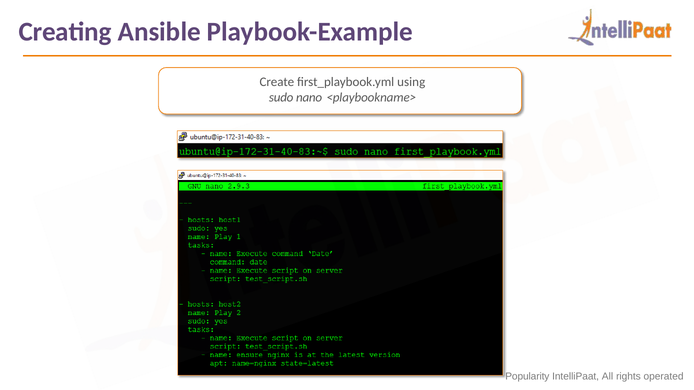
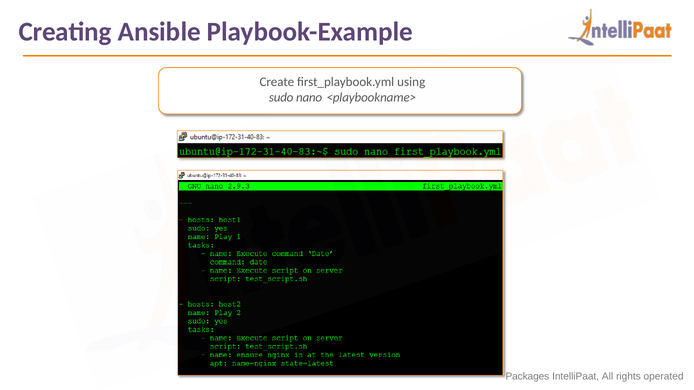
Popularity: Popularity -> Packages (527, 377)
